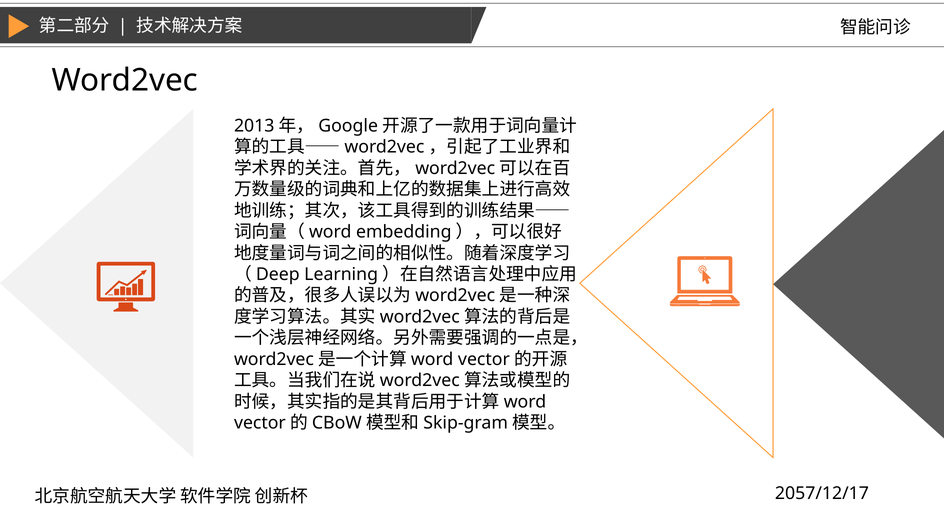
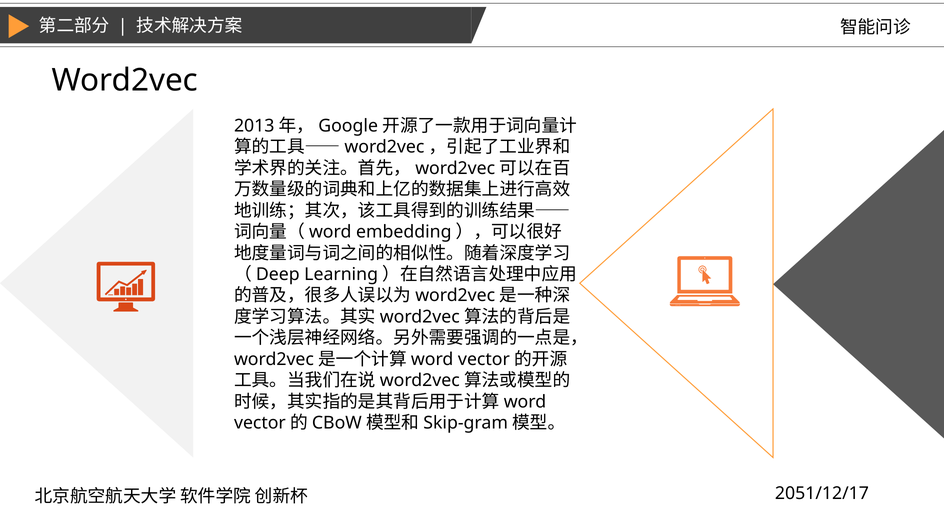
2057/12/17: 2057/12/17 -> 2051/12/17 (822, 493)
